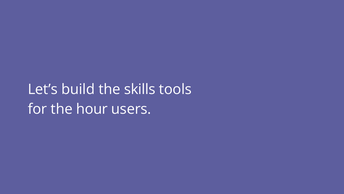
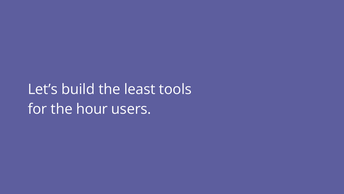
skills: skills -> least (140, 89)
